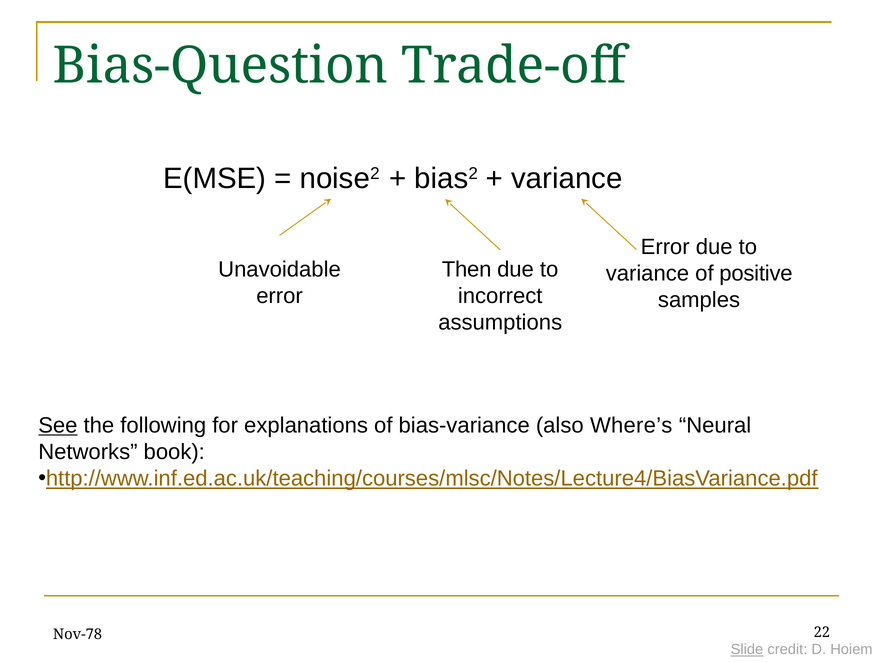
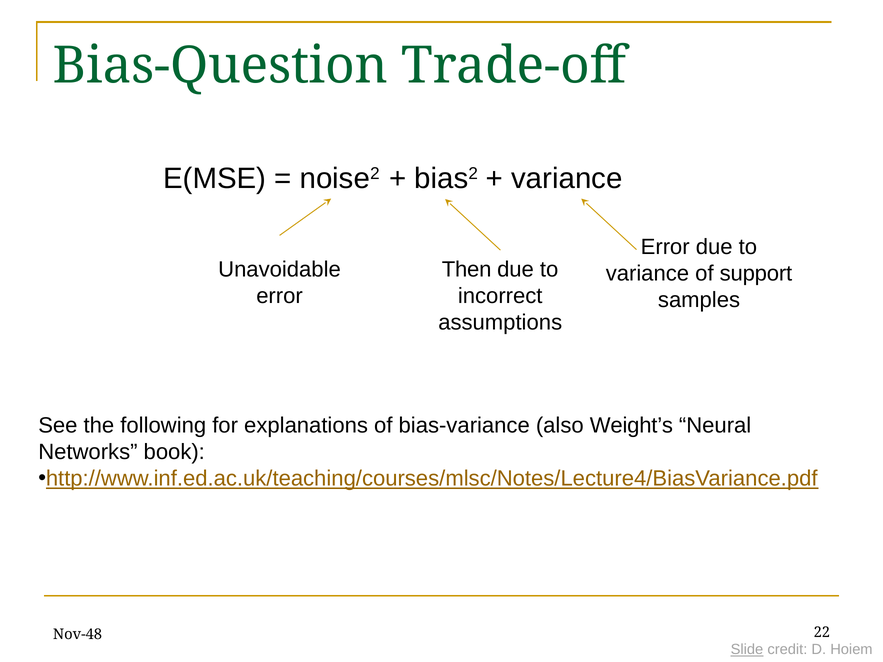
positive: positive -> support (756, 274)
See underline: present -> none (58, 426)
Where’s: Where’s -> Weight’s (631, 426)
Nov-78: Nov-78 -> Nov-48 (78, 635)
